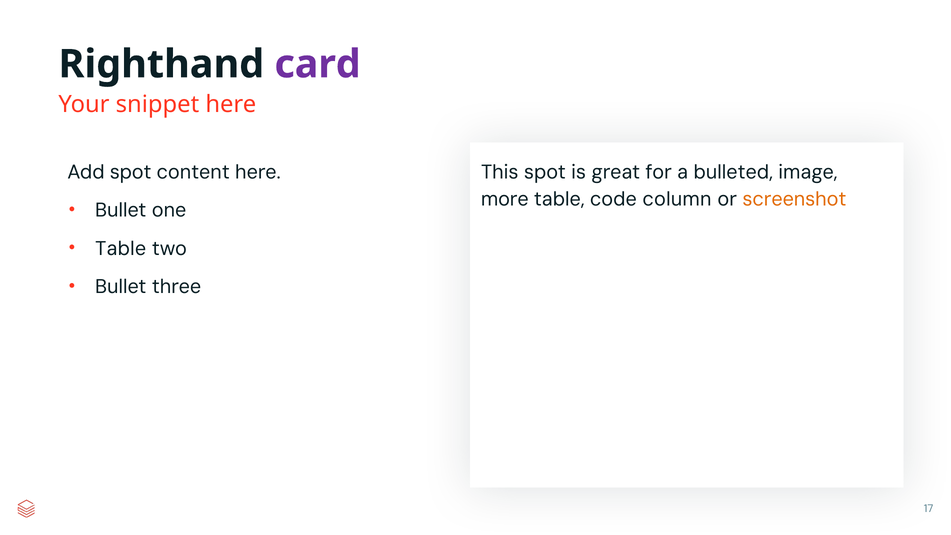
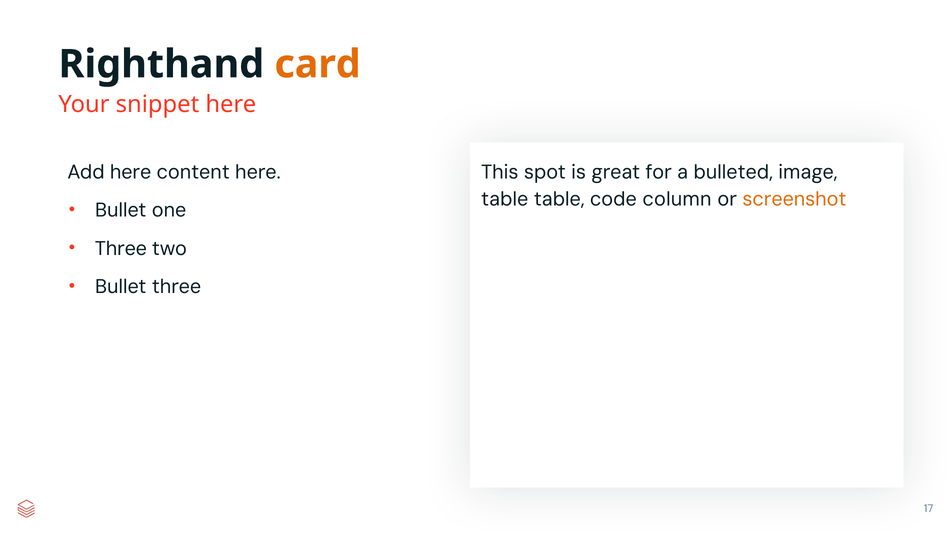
card colour: purple -> orange (318, 64)
Add spot: spot -> here (131, 172)
more: more -> table (505, 199)
Table: Table -> Three (121, 249)
